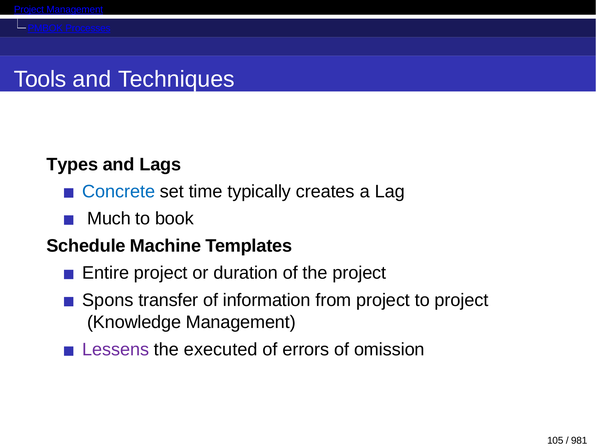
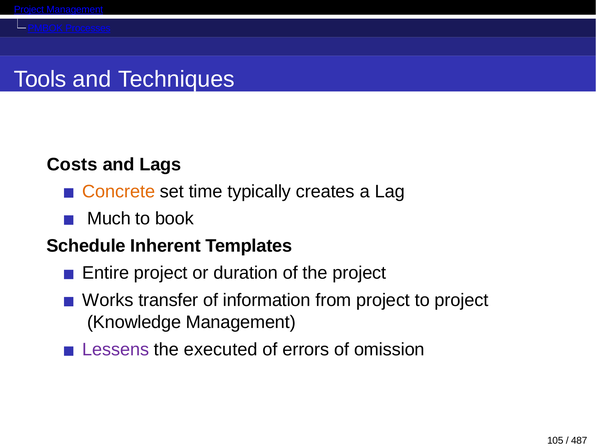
Types: Types -> Costs (72, 164)
Concrete colour: blue -> orange (119, 191)
Machine: Machine -> Inherent (166, 246)
Spons: Spons -> Works (108, 300)
981: 981 -> 487 (579, 440)
